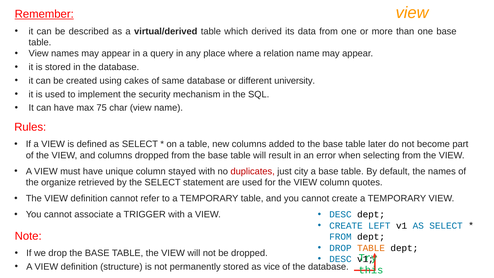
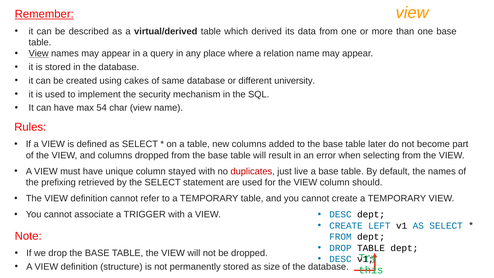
View underline: none -> present (39, 53)
75: 75 -> 54 (102, 108)
city: city -> live (301, 171)
organize: organize -> prefixing (59, 182)
quotes: quotes -> should (367, 182)
TABLE colour: orange -> black (371, 248)
vice: vice -> size (272, 267)
